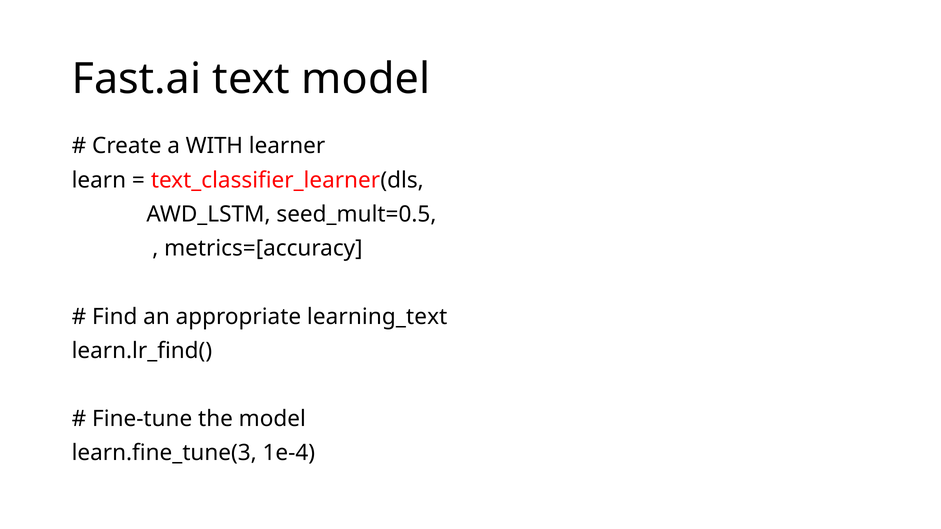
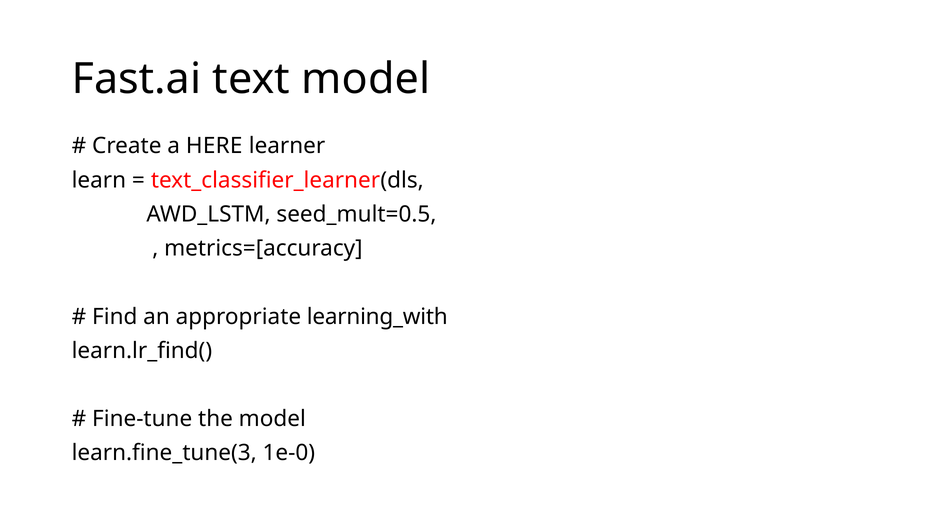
WITH: WITH -> HERE (214, 146)
learning_text: learning_text -> learning_with (377, 317)
1e-4: 1e-4 -> 1e-0 (289, 453)
